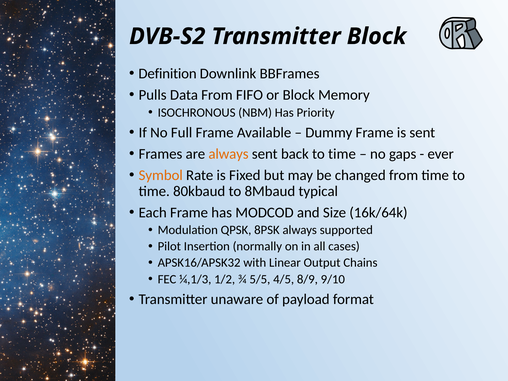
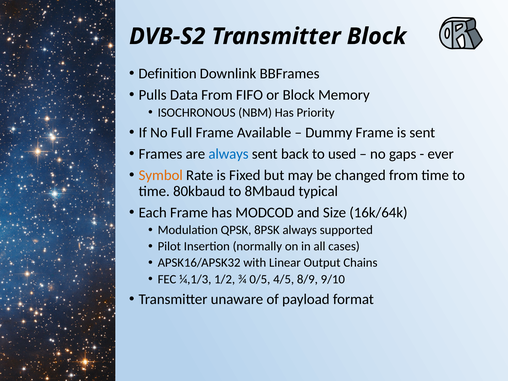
always colour: orange -> blue (229, 154)
back to time: time -> used (342, 154)
5/5: 5/5 -> 0/5 (260, 279)
